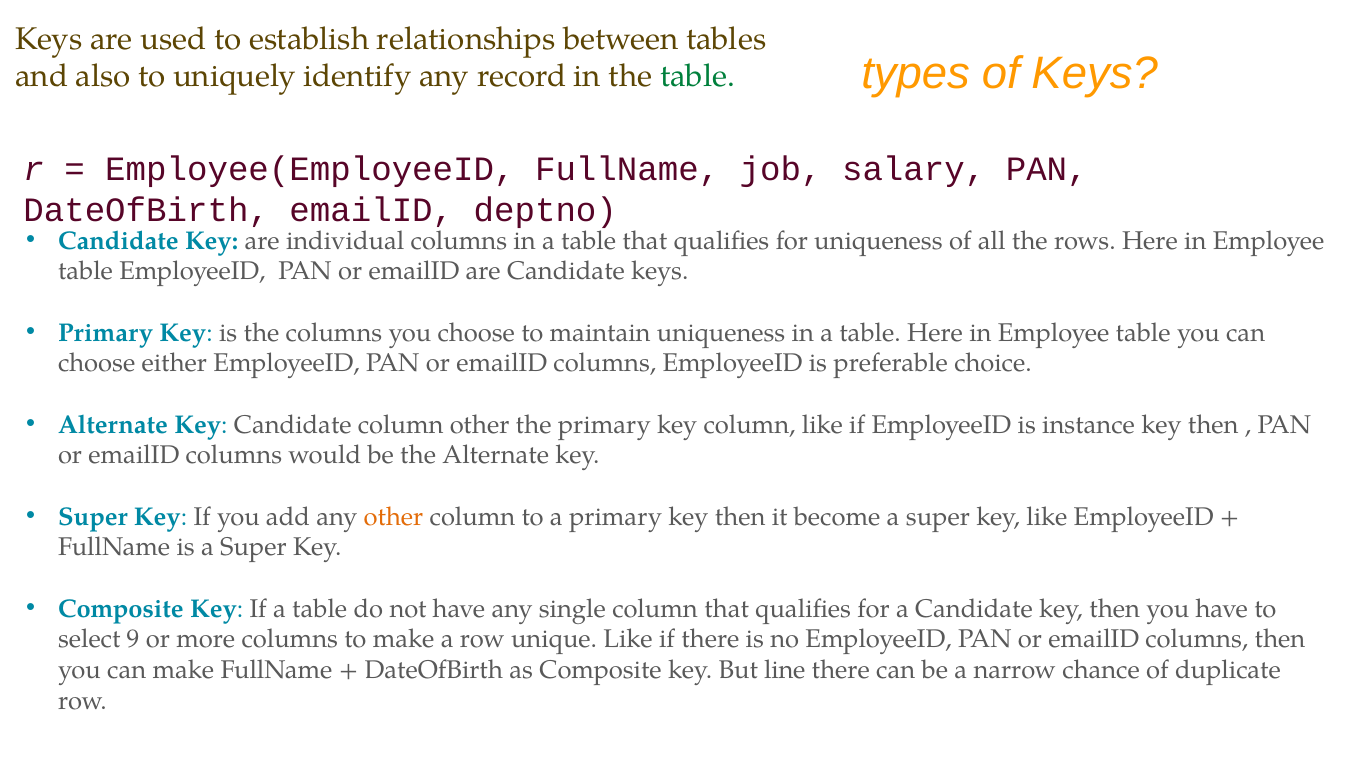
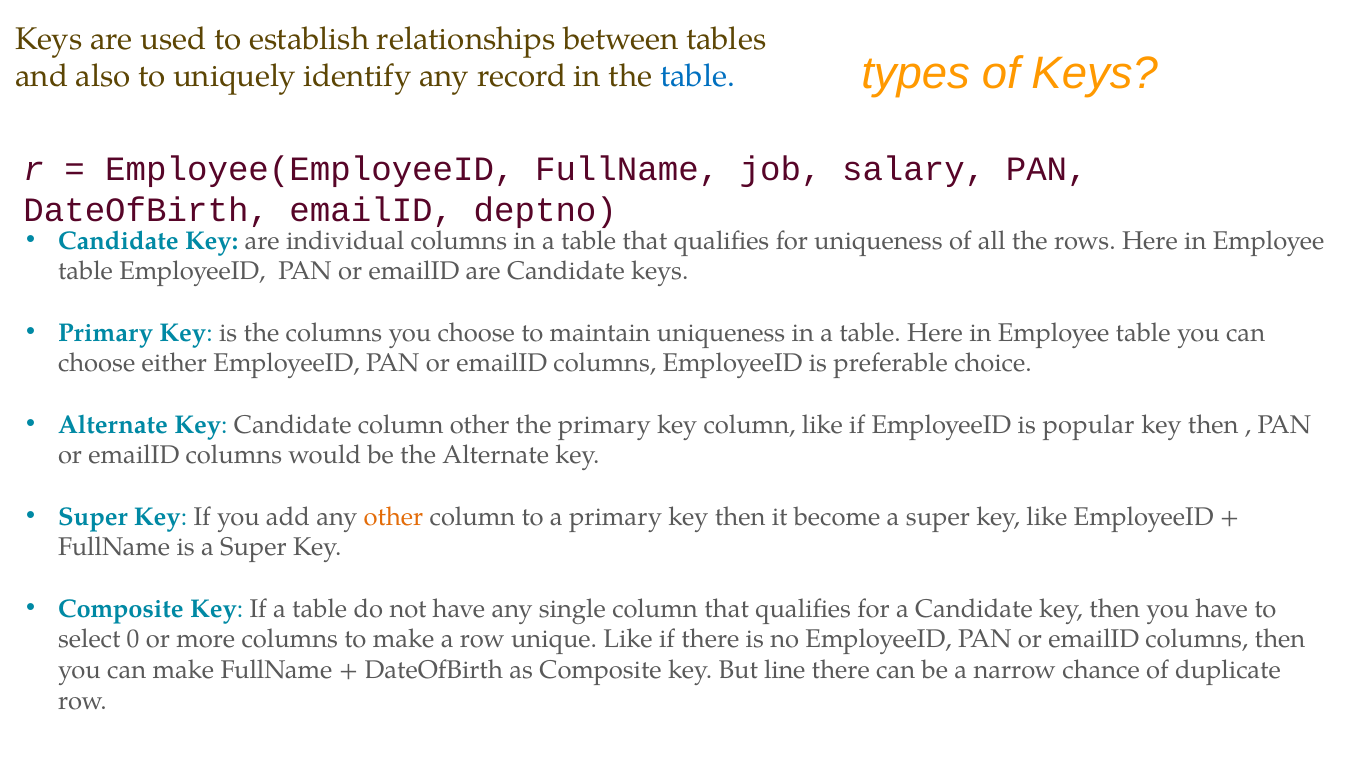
table colour: green -> blue (698, 76)
instance: instance -> popular (1089, 425)
9: 9 -> 0 (133, 640)
